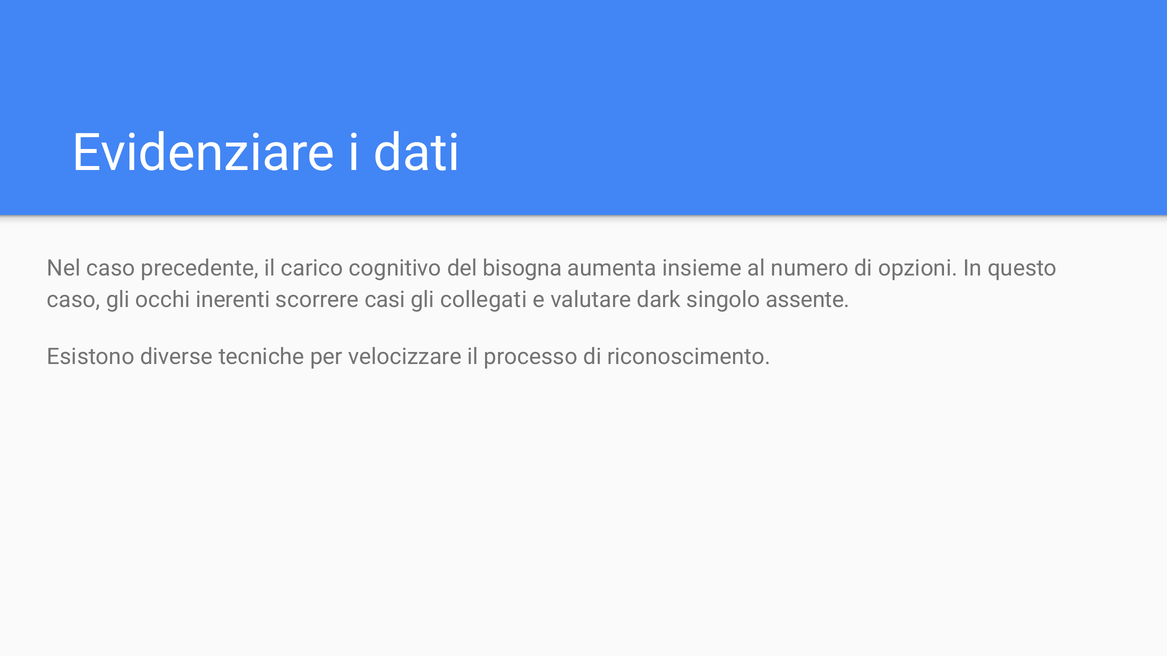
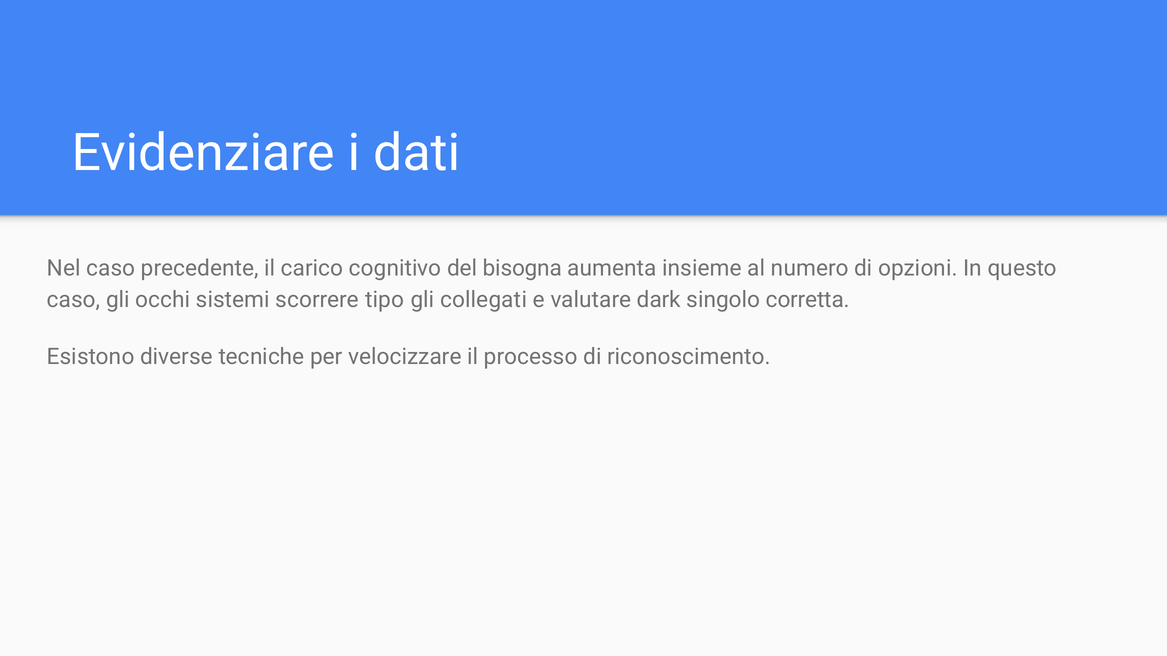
inerenti: inerenti -> sistemi (233, 300)
casi: casi -> tipo (385, 300)
assente: assente -> corretta (808, 300)
